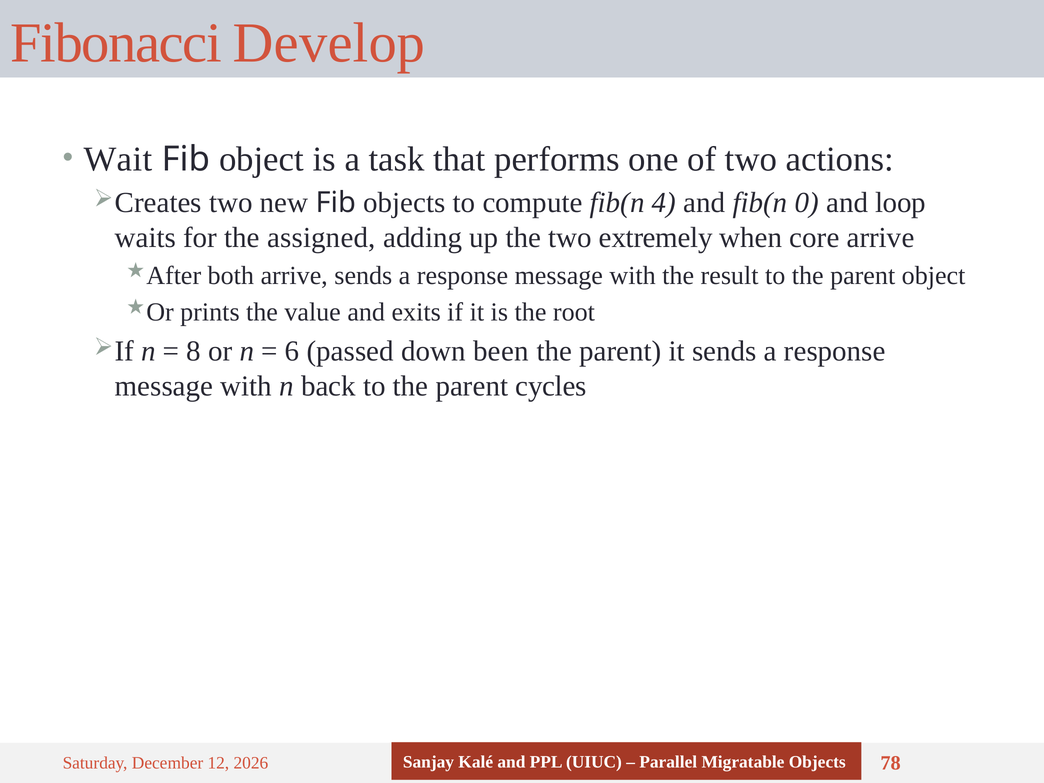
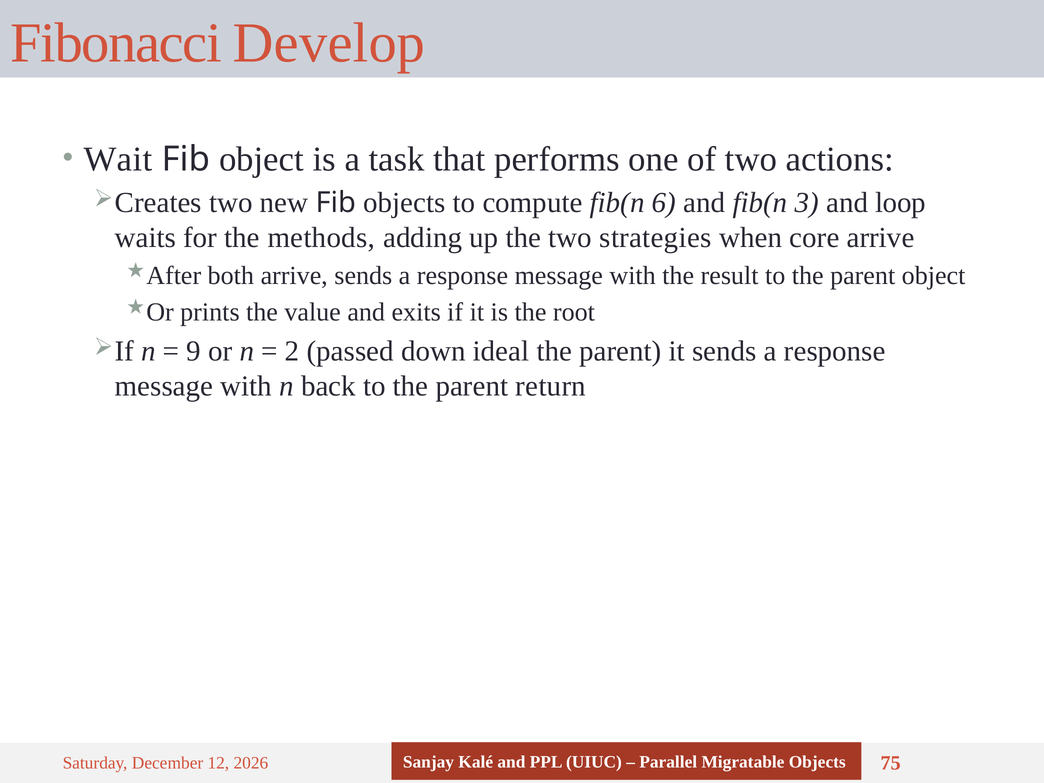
4: 4 -> 6 (664, 203)
0: 0 -> 3 (807, 203)
assigned: assigned -> methods (321, 238)
extremely: extremely -> strategies (655, 238)
8: 8 -> 9 (194, 351)
6: 6 -> 2 (292, 351)
been: been -> ideal (501, 351)
cycles: cycles -> return (551, 386)
78: 78 -> 75 (891, 763)
